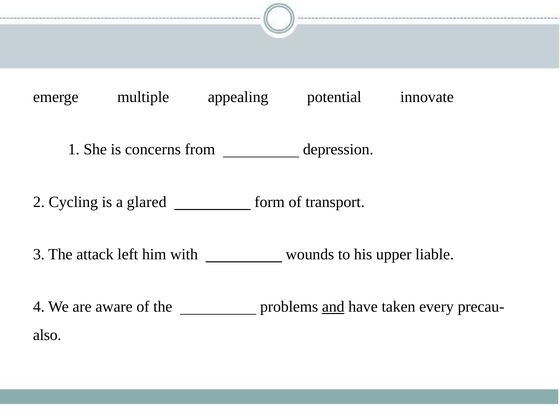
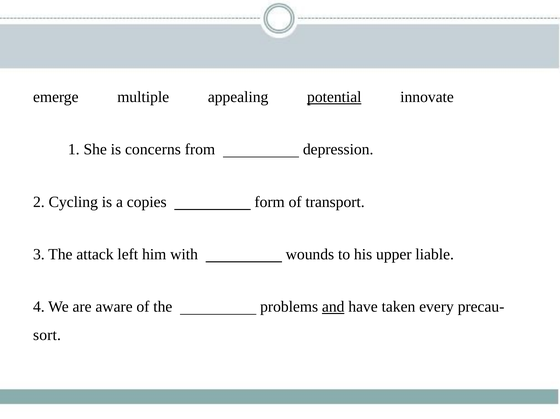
potential underline: none -> present (334, 97)
glared: glared -> copies (147, 202)
also: also -> sort (47, 335)
